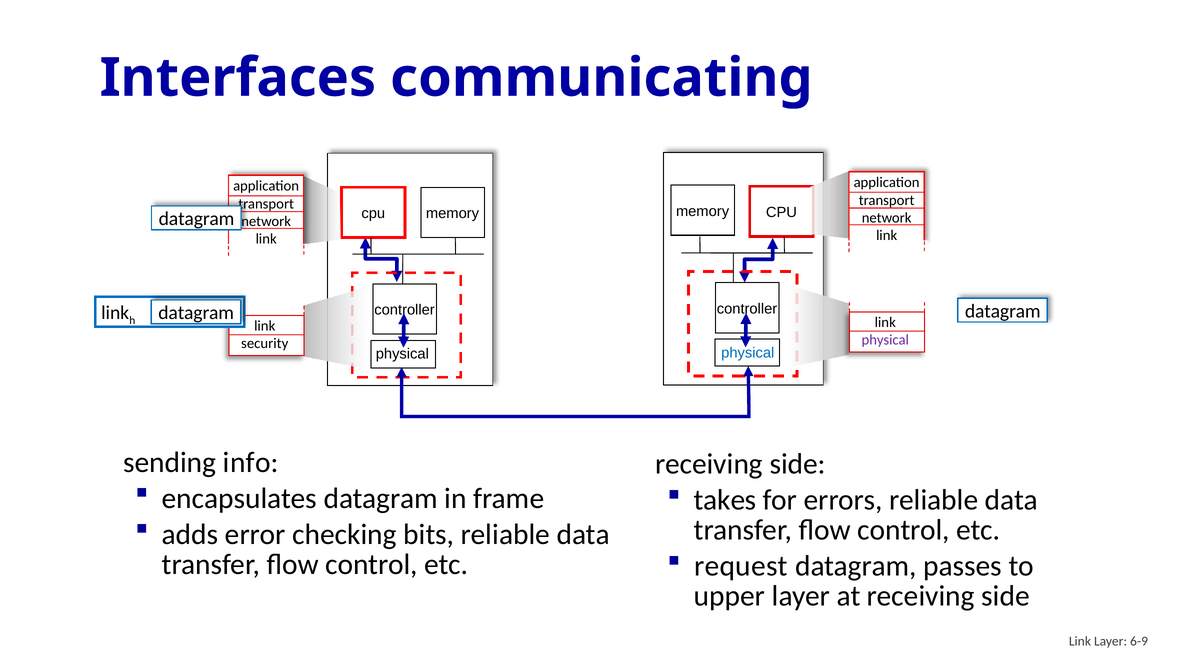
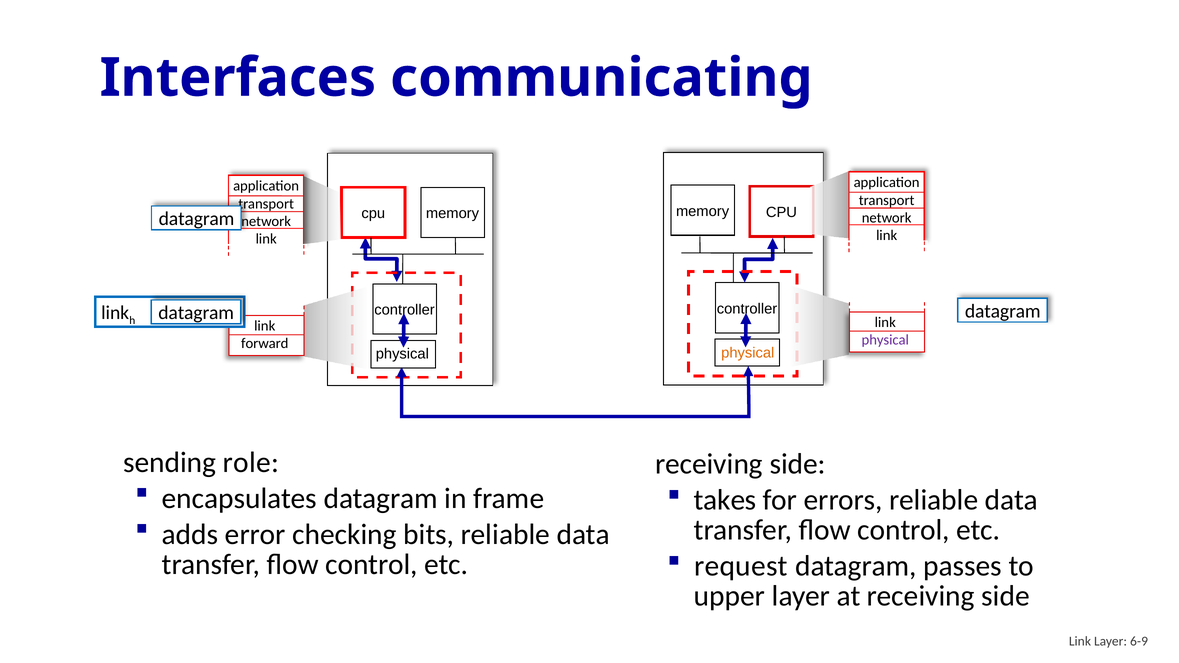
security: security -> forward (265, 344)
physical colour: blue -> orange (748, 353)
info: info -> role (251, 463)
